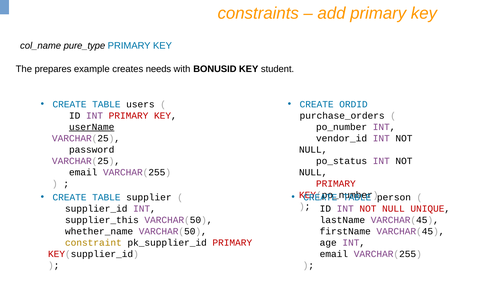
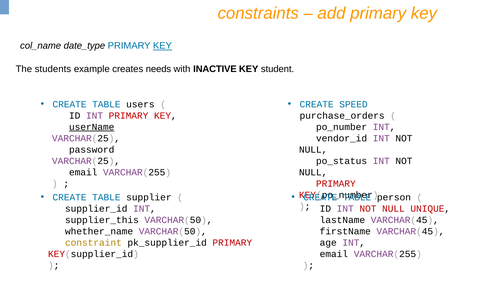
pure_type: pure_type -> date_type (84, 46)
KEY underline: none -> present (162, 46)
prepares: prepares -> students (53, 69)
BONUSID: BONUSID -> INACTIVE (215, 69)
ORDID: ORDID -> SPEED (353, 104)
